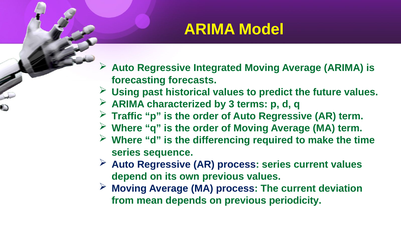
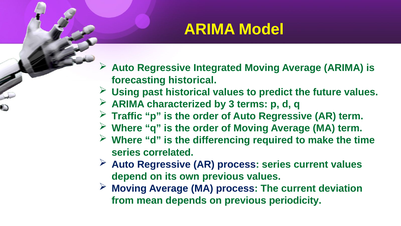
forecasting forecasts: forecasts -> historical (192, 80)
sequence: sequence -> correlated (168, 152)
